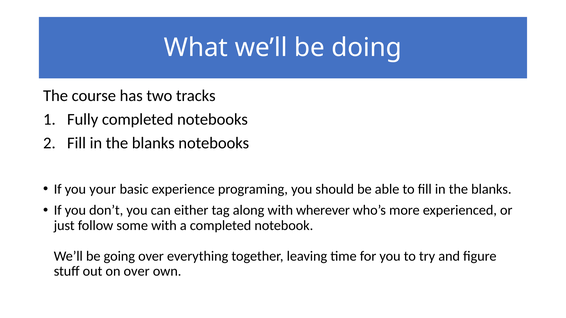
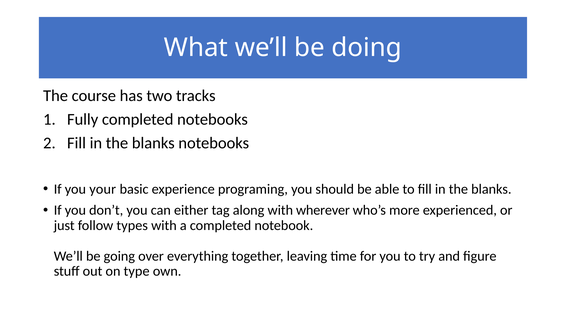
some: some -> types (132, 226)
on over: over -> type (137, 272)
